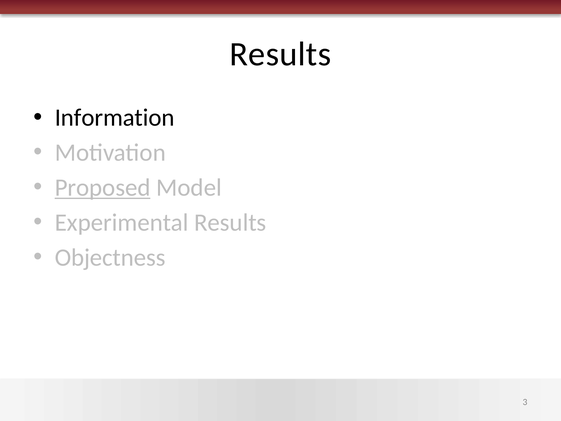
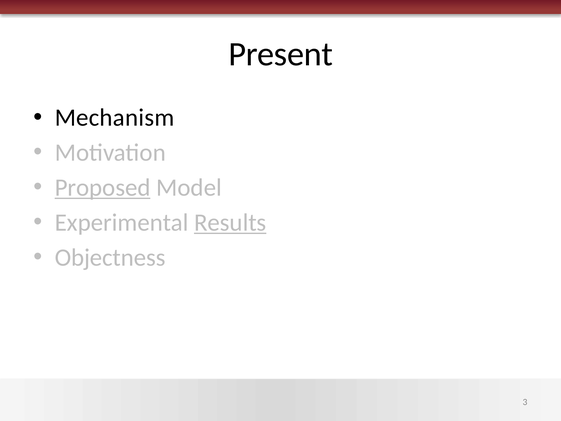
Results: Results -> Present (281, 54)
Information: Information -> Mechanism (115, 118)
Results underline: none -> present (230, 222)
